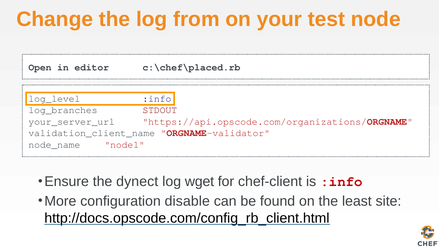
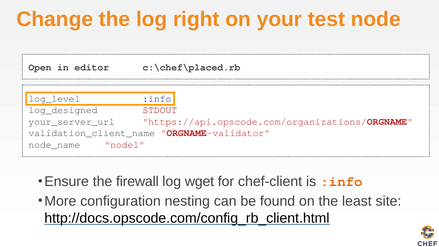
from: from -> right (196, 19)
log_branches: log_branches -> log_designed (63, 110)
dynect: dynect -> firewall (137, 182)
:info colour: red -> orange (342, 182)
disable: disable -> nesting (187, 201)
